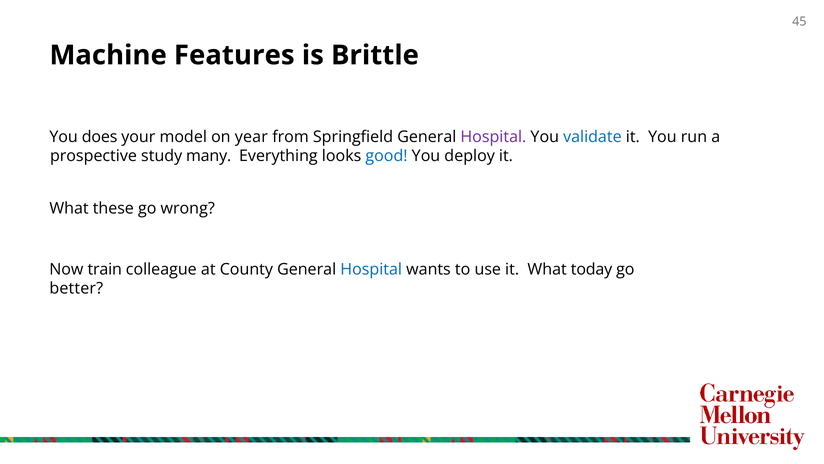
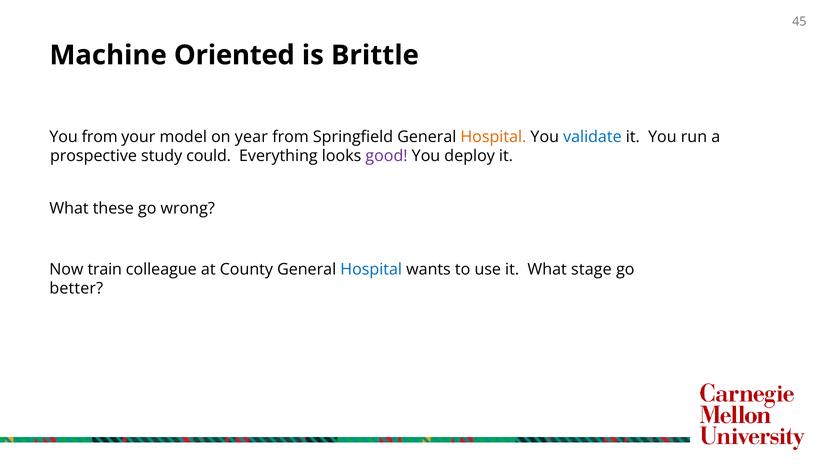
Features: Features -> Oriented (234, 55)
You does: does -> from (100, 137)
Hospital colour: purple -> orange (493, 137)
many: many -> could (209, 156)
good colour: blue -> purple (387, 156)
today: today -> stage (591, 269)
